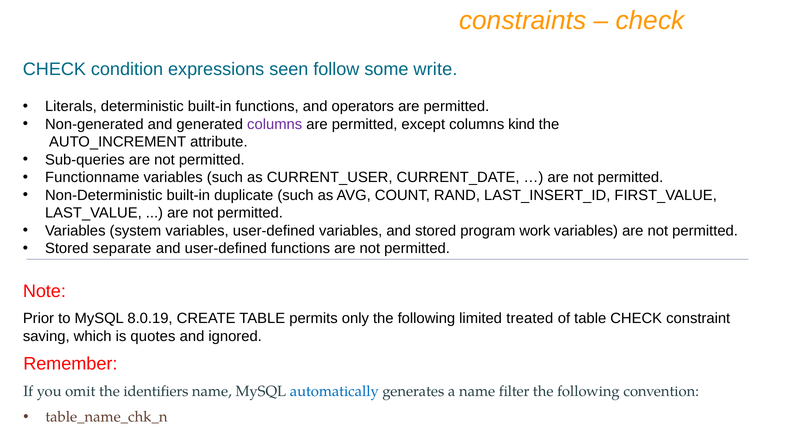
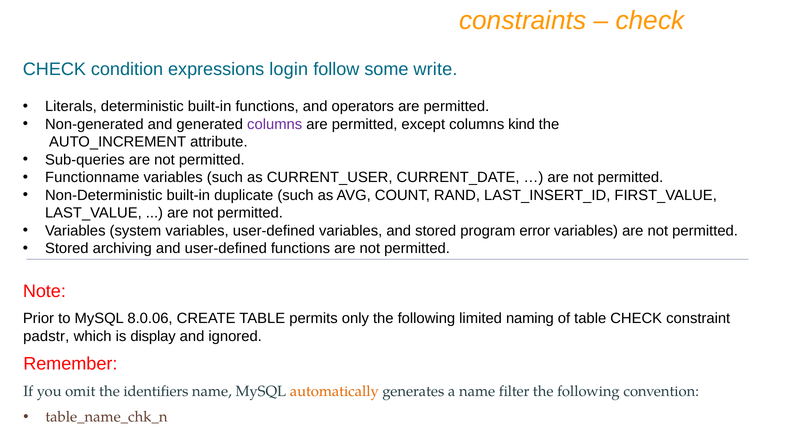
seen: seen -> login (289, 69)
work: work -> error (535, 231)
separate: separate -> archiving (122, 248)
8.0.19: 8.0.19 -> 8.0.06 (150, 318)
treated: treated -> naming (530, 318)
saving: saving -> padstr (46, 336)
quotes: quotes -> display (153, 336)
automatically colour: blue -> orange (334, 391)
